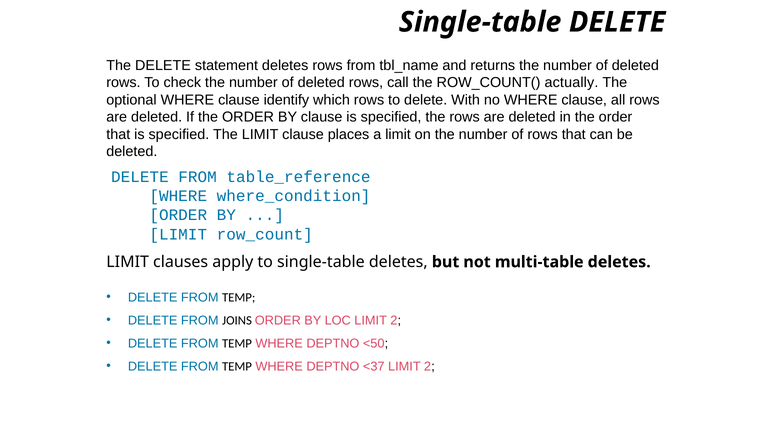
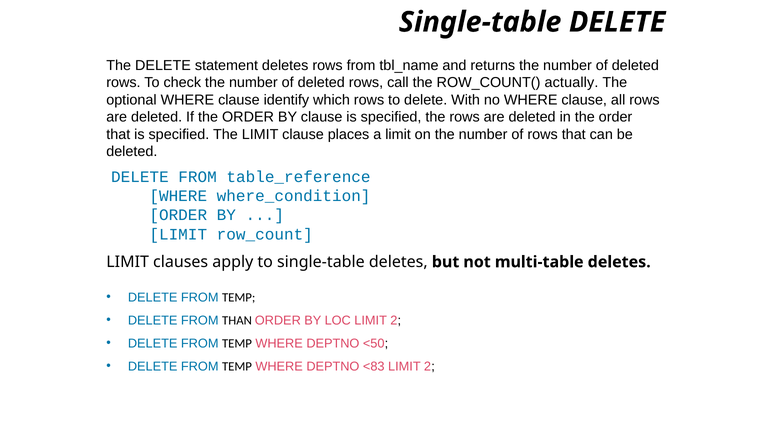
JOINS: JOINS -> THAN (237, 320)
<37: <37 -> <83 (374, 366)
